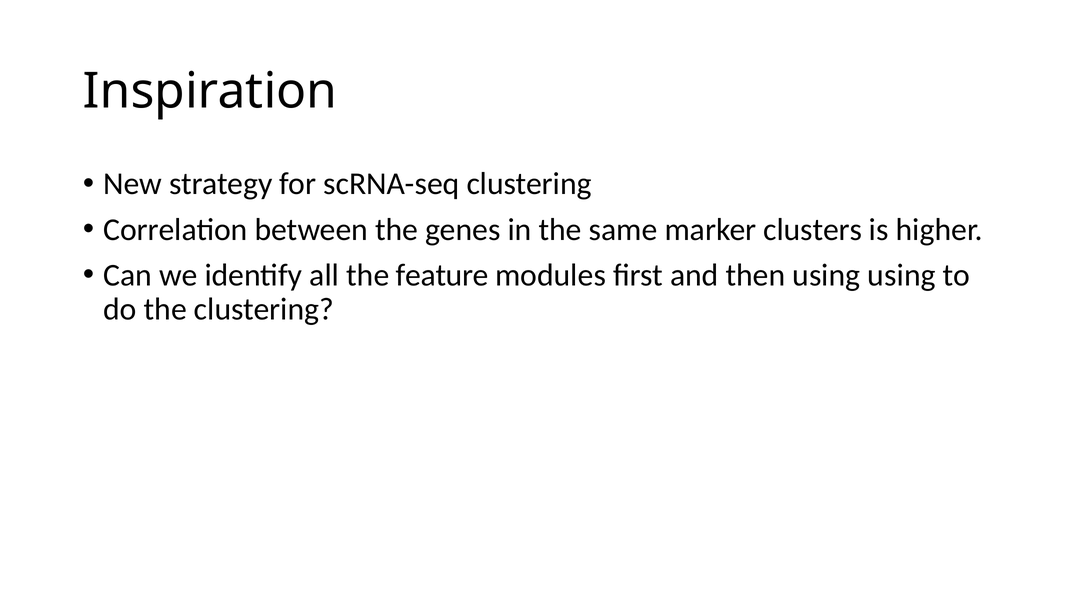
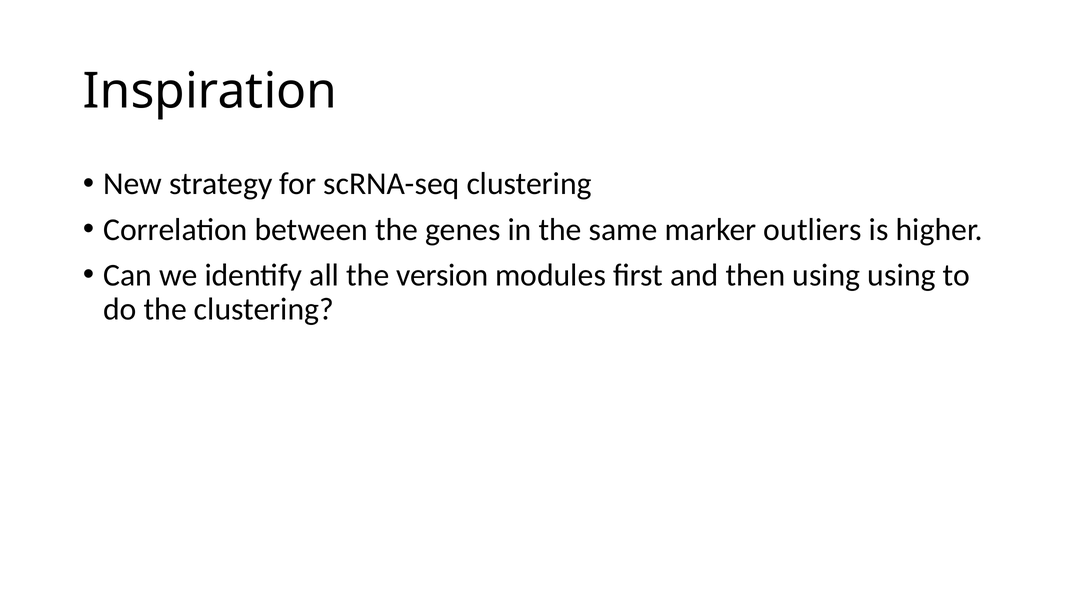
clusters: clusters -> outliers (813, 230)
feature: feature -> version (442, 275)
